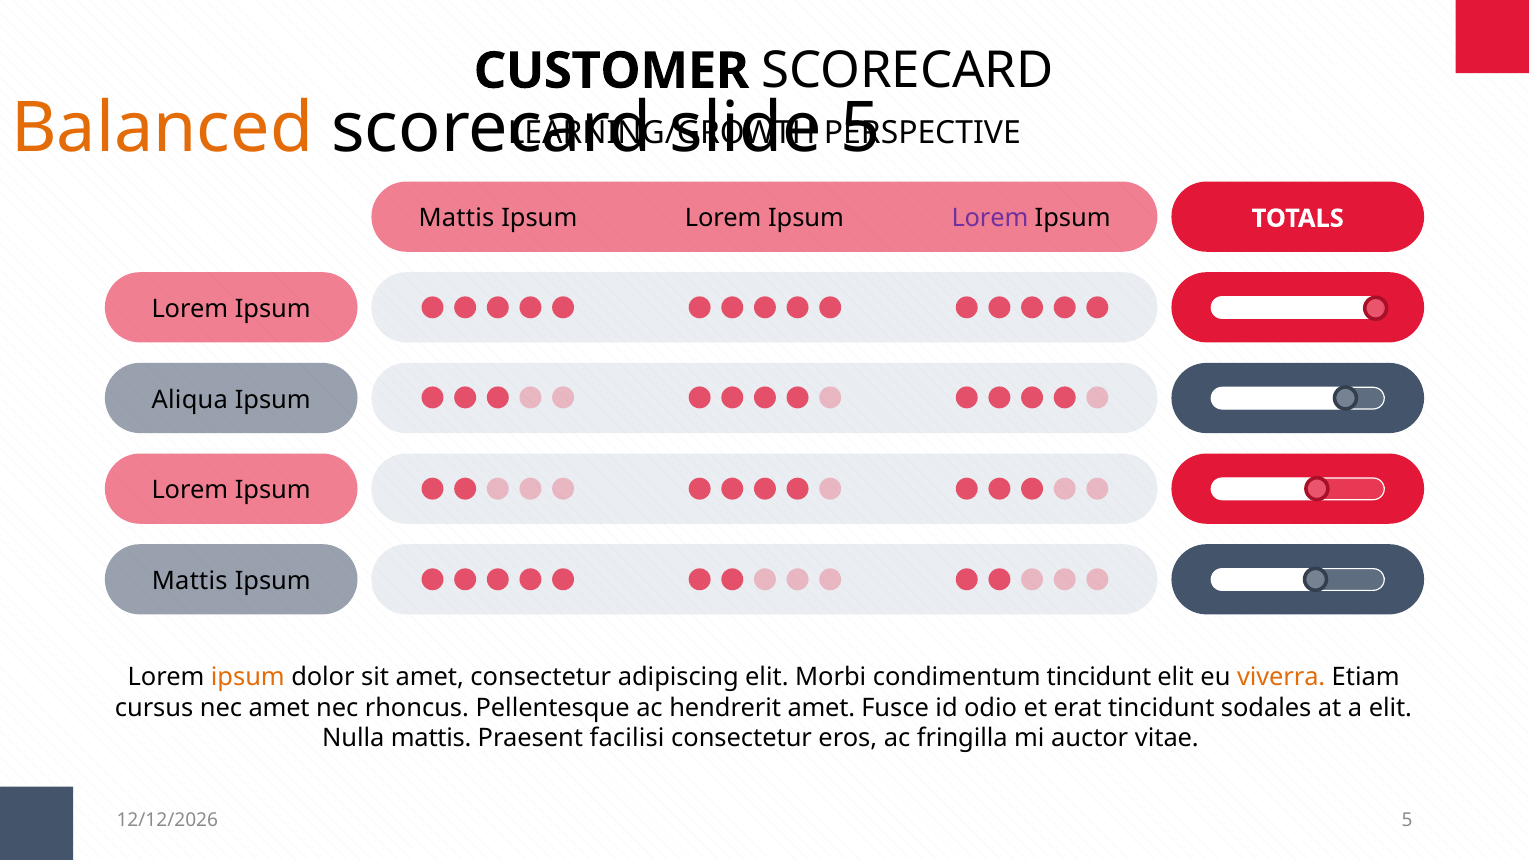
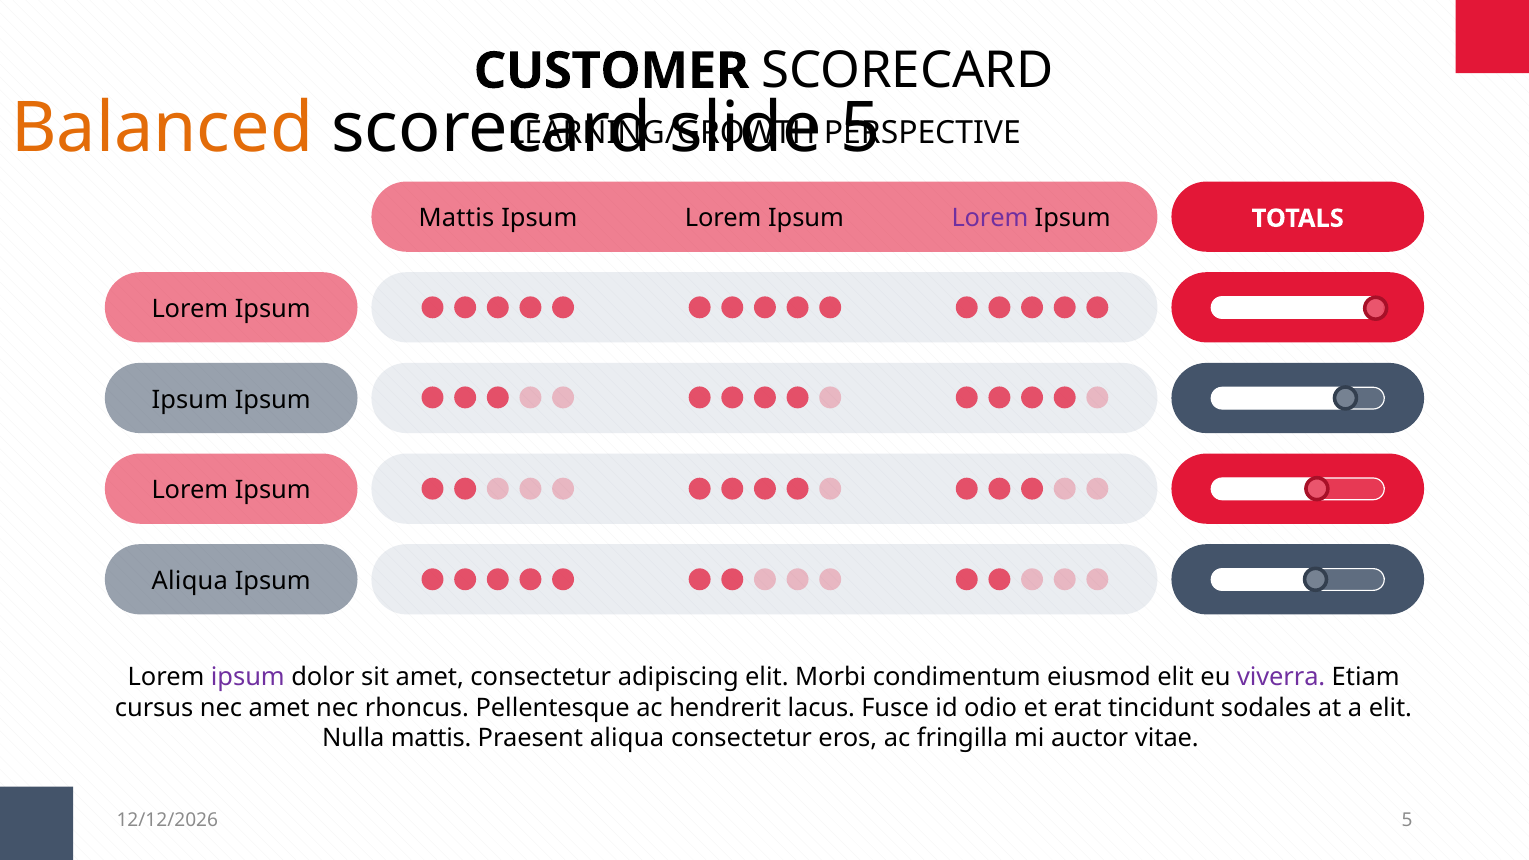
Aliqua: Aliqua -> Ipsum (190, 400)
Mattis: Mattis -> Aliqua (190, 581)
ipsum colour: orange -> purple (248, 677)
condimentum tincidunt: tincidunt -> eiusmod (1099, 677)
viverra colour: orange -> purple (1281, 677)
hendrerit amet: amet -> lacus (821, 708)
Praesent facilisi: facilisi -> aliqua (627, 738)
